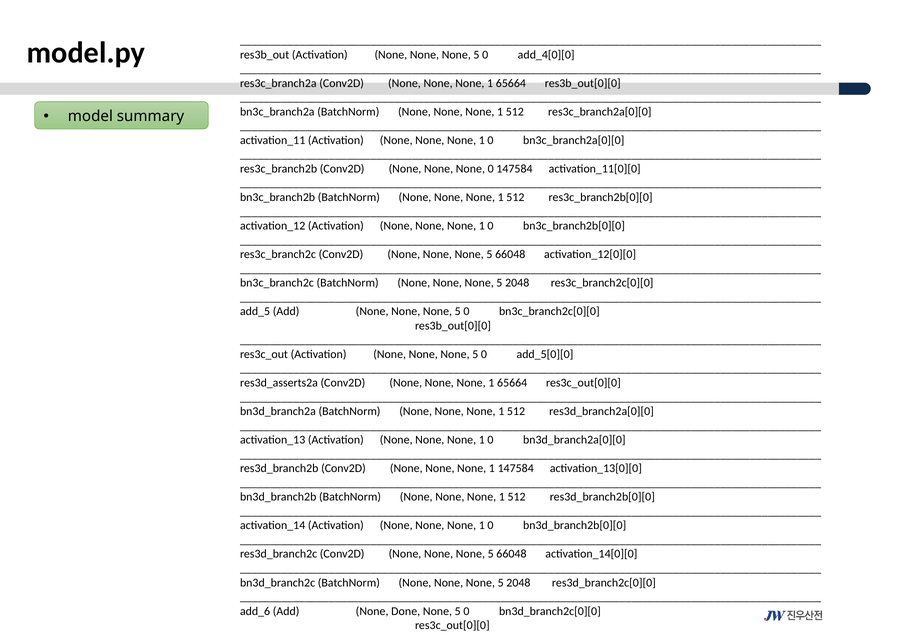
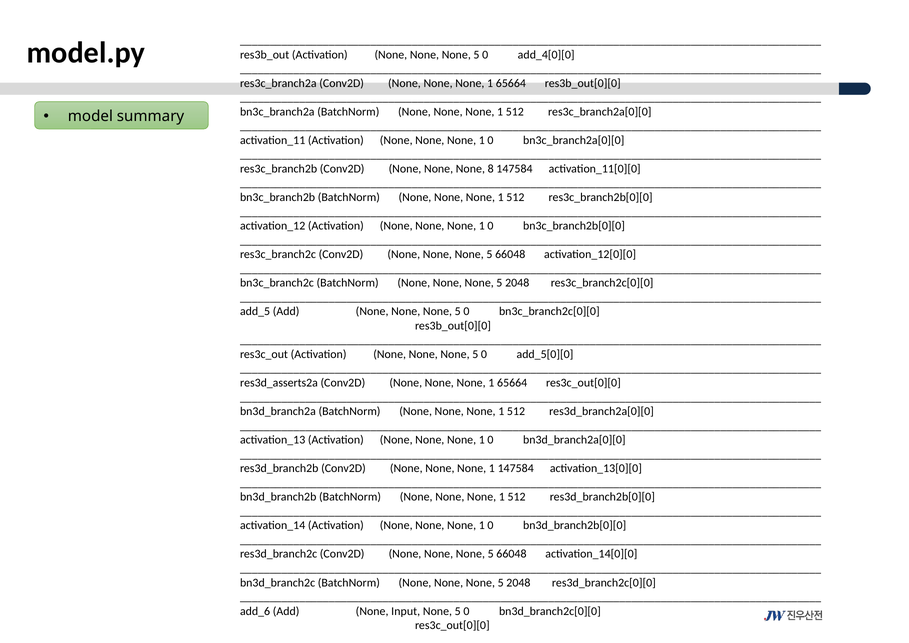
None 0: 0 -> 8 (491, 169)
Done: Done -> Input (406, 611)
